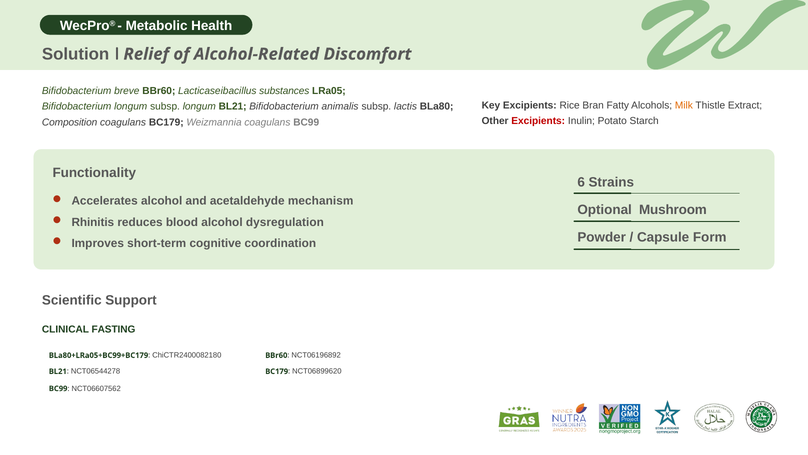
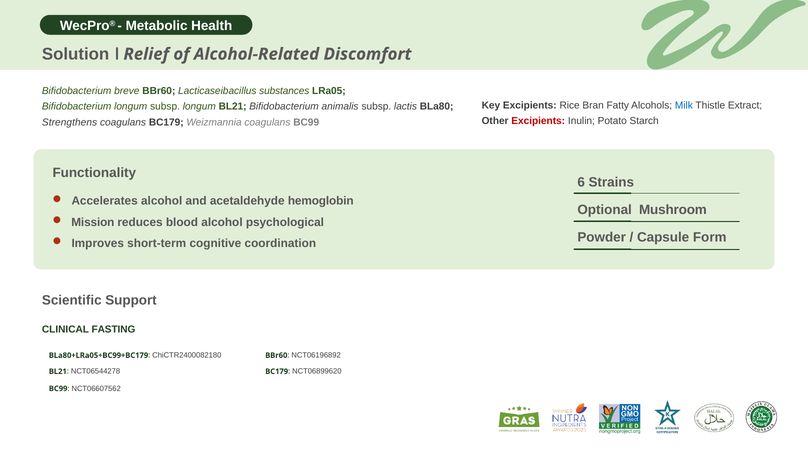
Milk colour: orange -> blue (684, 105)
Composition: Composition -> Strengthens (70, 122)
mechanism: mechanism -> hemoglobin (321, 201)
Rhinitis: Rhinitis -> Mission (93, 222)
dysregulation: dysregulation -> psychological (285, 222)
